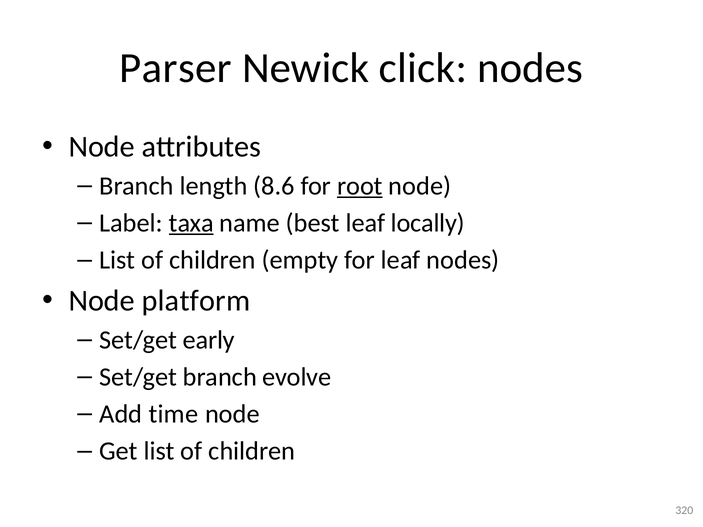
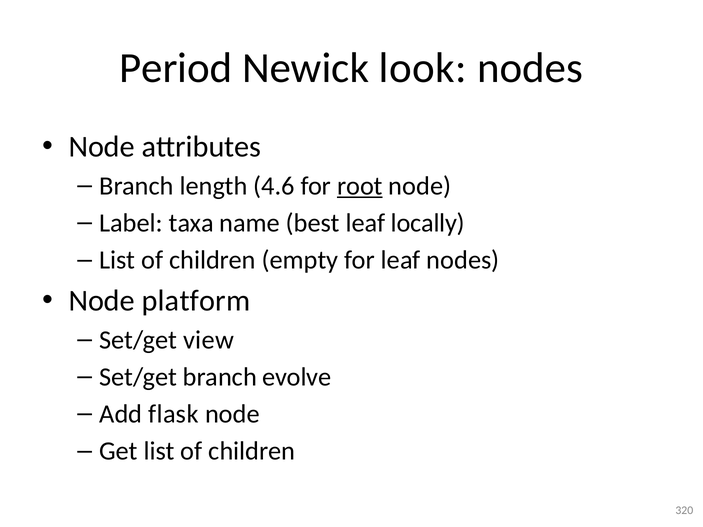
Parser: Parser -> Period (176, 68)
click: click -> look (423, 68)
8.6: 8.6 -> 4.6 (274, 186)
taxa underline: present -> none (191, 223)
early: early -> view (209, 340)
time: time -> flask (174, 414)
